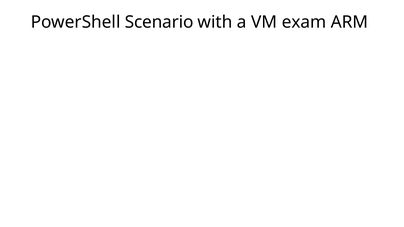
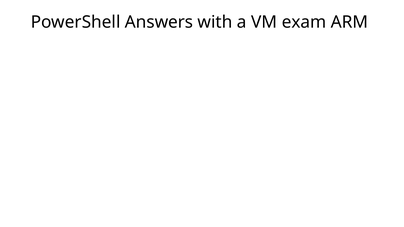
Scenario: Scenario -> Answers (159, 22)
